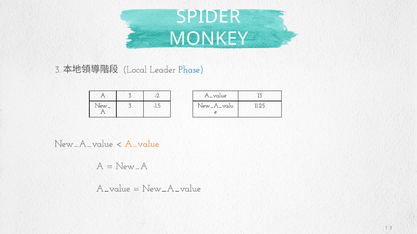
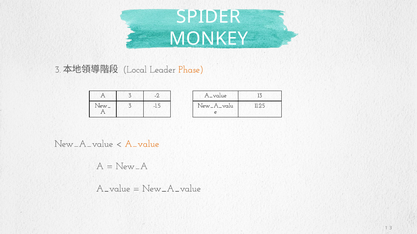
Phase colour: blue -> orange (191, 70)
